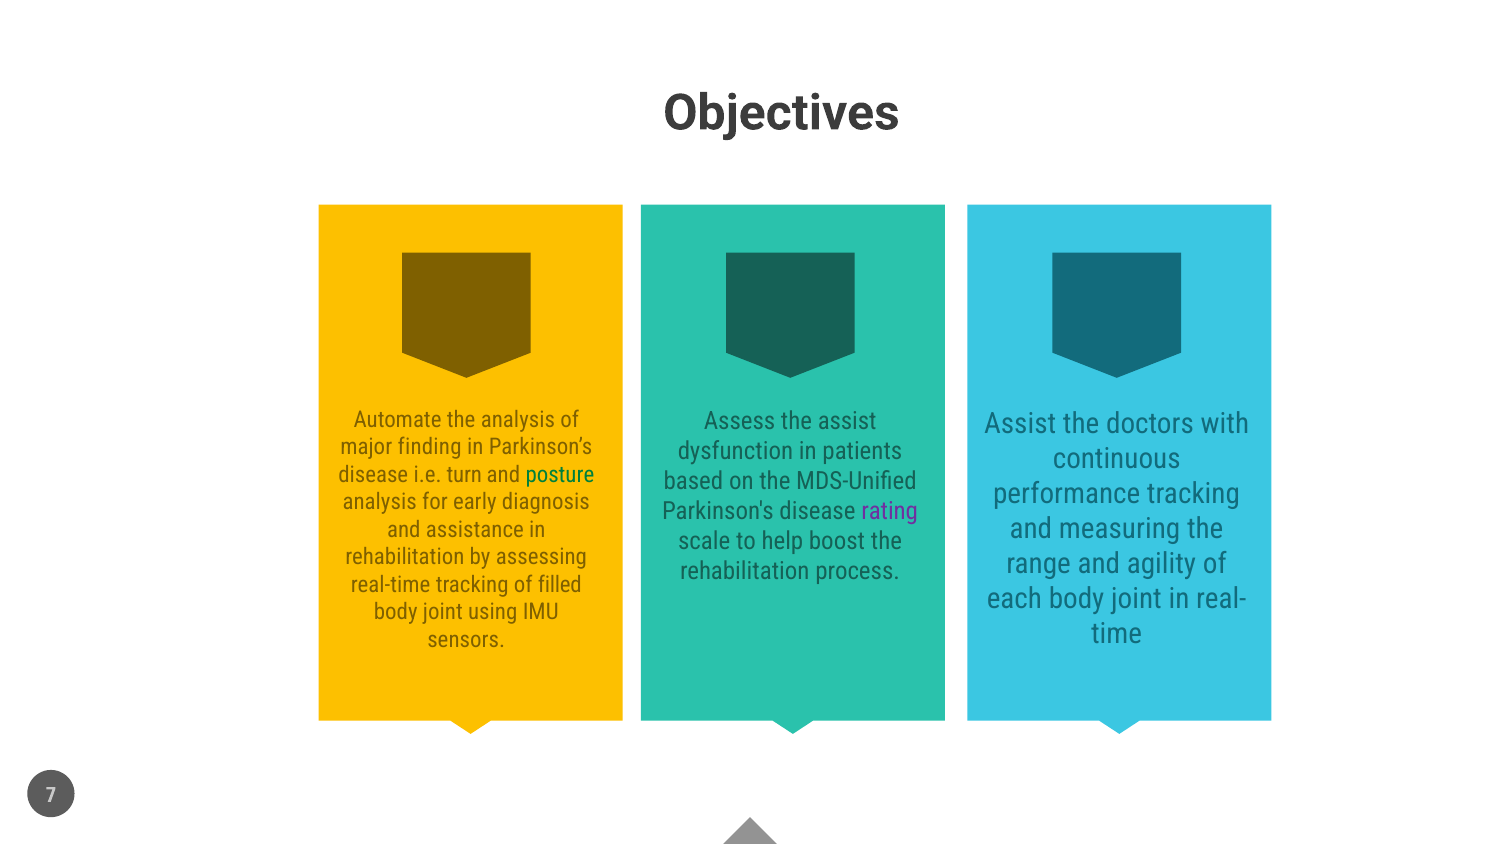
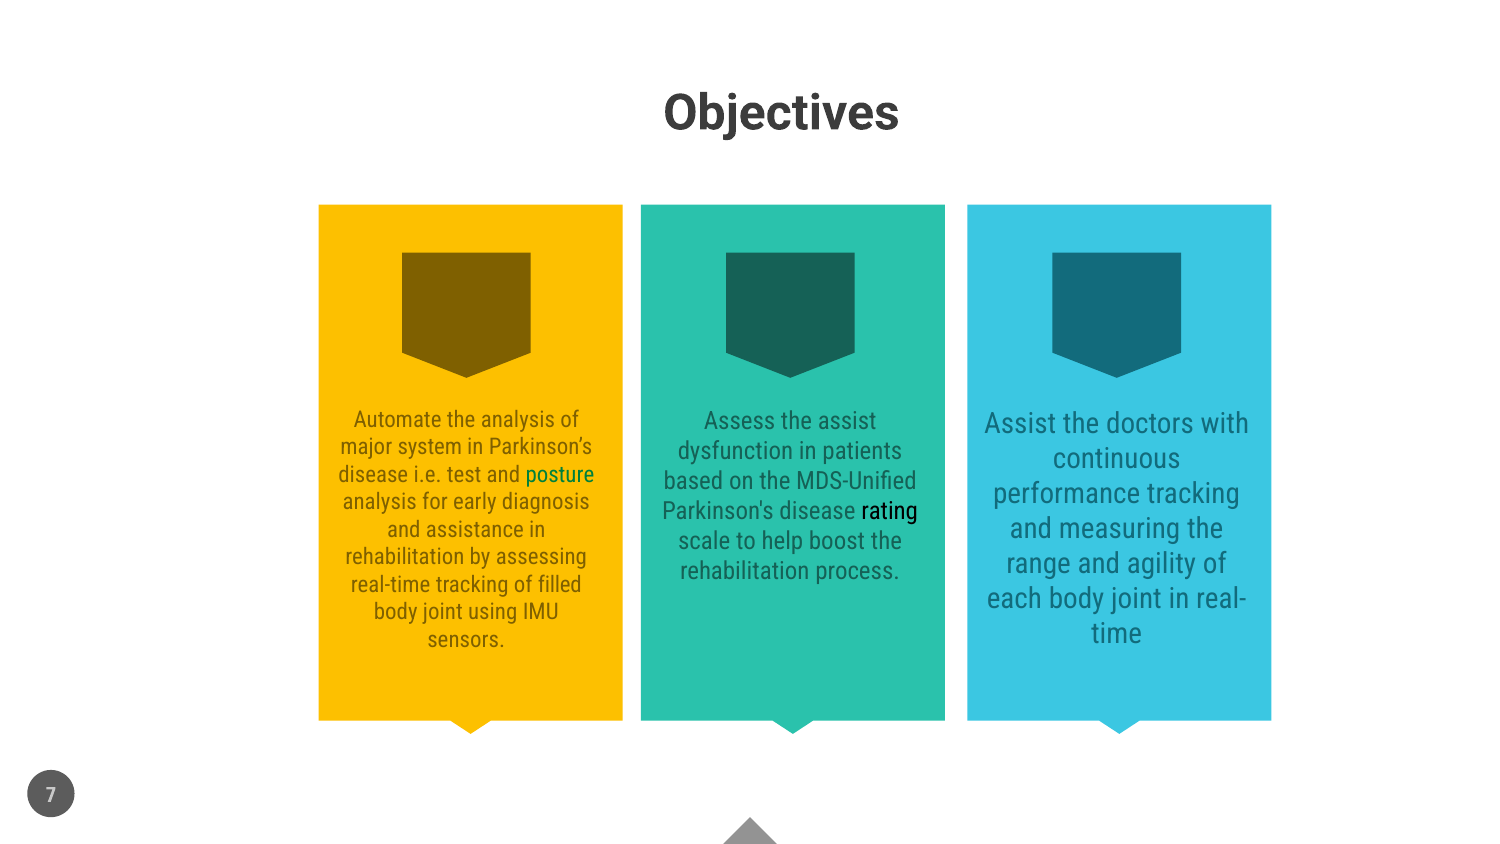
finding: finding -> system (430, 447)
turn: turn -> test (464, 474)
rating colour: purple -> black (890, 511)
